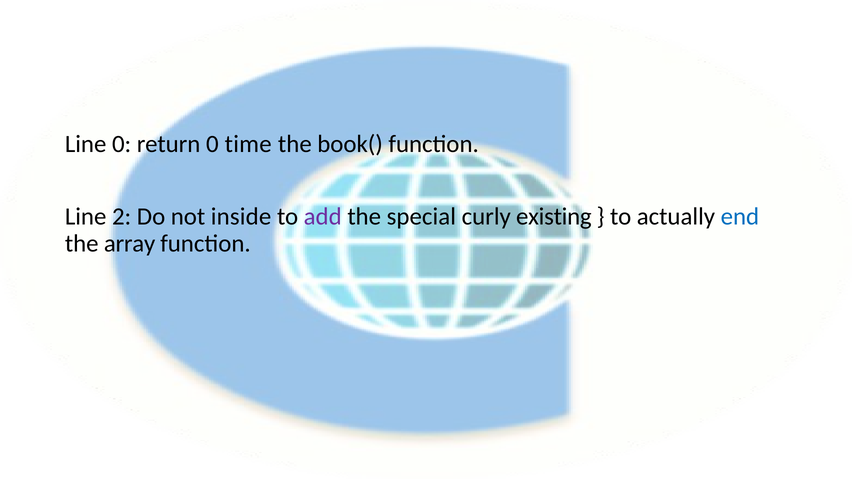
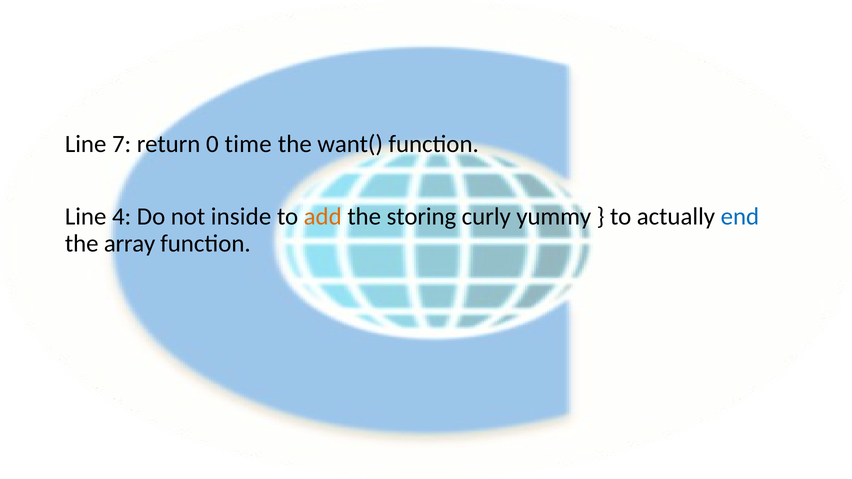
Line 0: 0 -> 7 (122, 144)
book(: book( -> want( (350, 144)
2: 2 -> 4 (122, 217)
add colour: purple -> orange (323, 217)
special: special -> storing (421, 217)
existing: existing -> yummy (554, 217)
